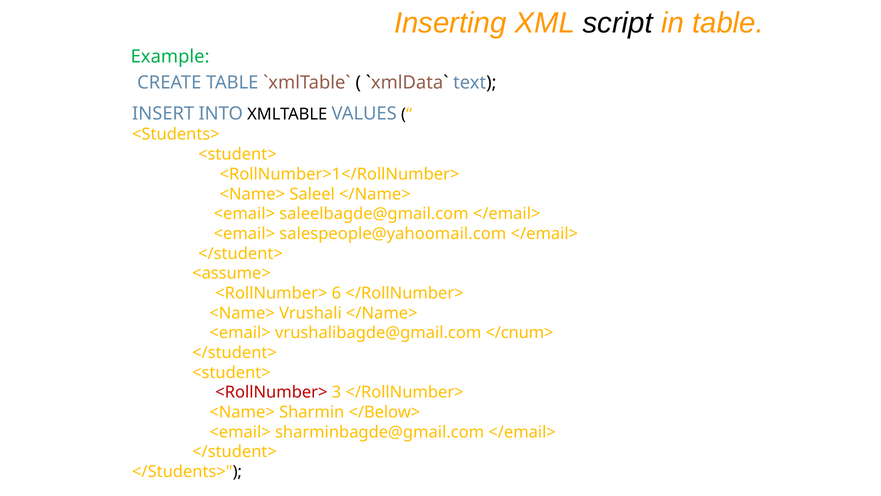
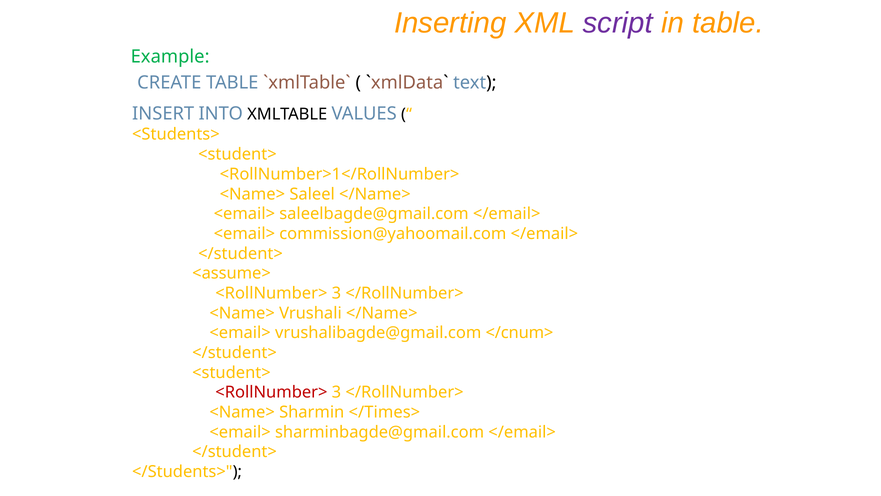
script colour: black -> purple (618, 23)
salespeople@yahoomail.com: salespeople@yahoomail.com -> commission@yahoomail.com (393, 234)
6: 6 -> 3 (336, 293)
</Below>: </Below> -> </Times> (384, 412)
